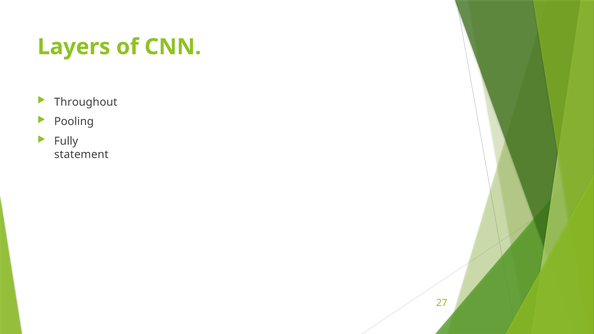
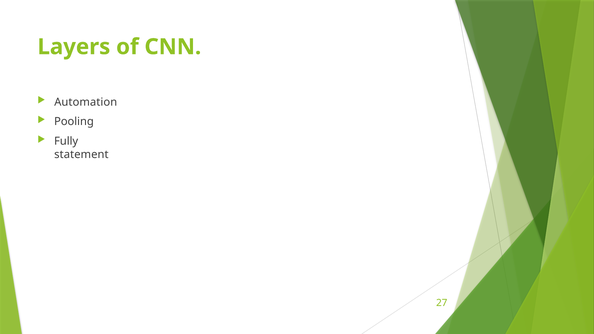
Throughout: Throughout -> Automation (86, 102)
